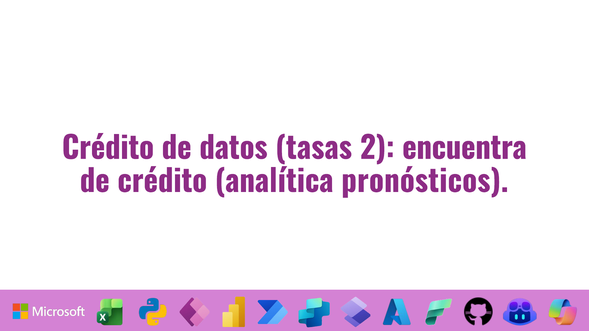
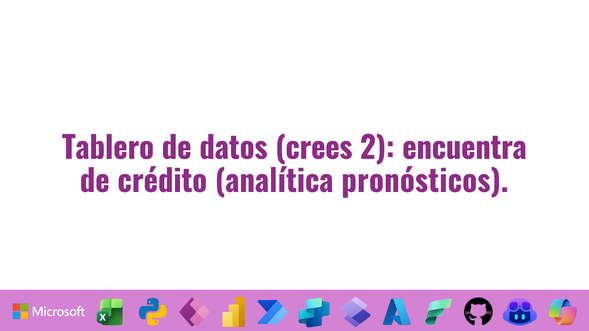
Crédito: Crédito -> Tablero (108, 149)
tasas: tasas -> crees (314, 149)
